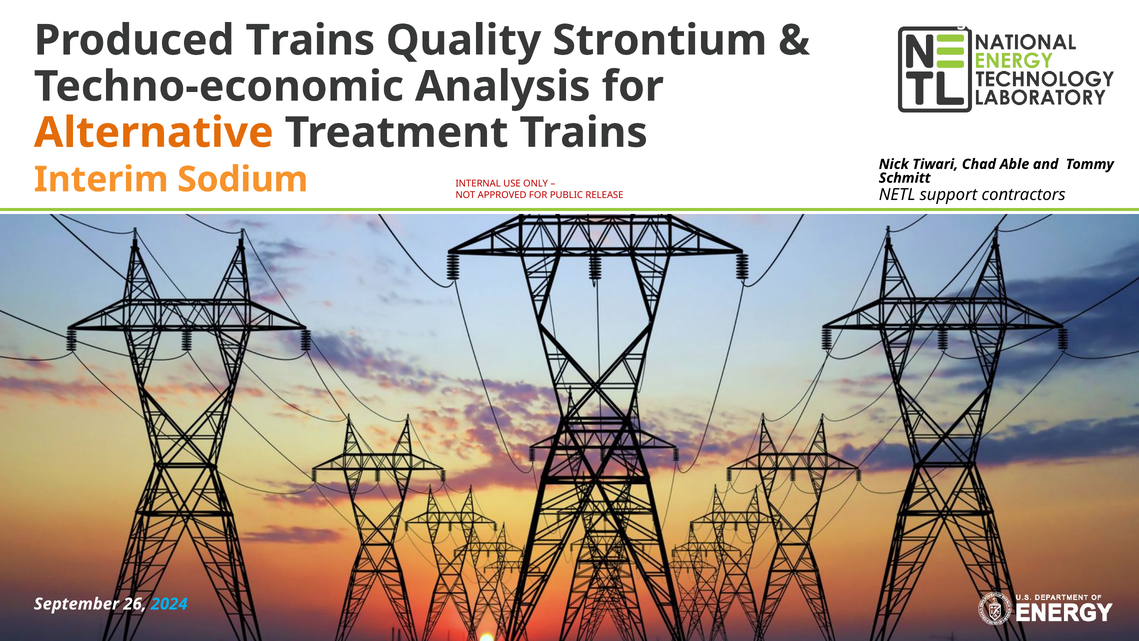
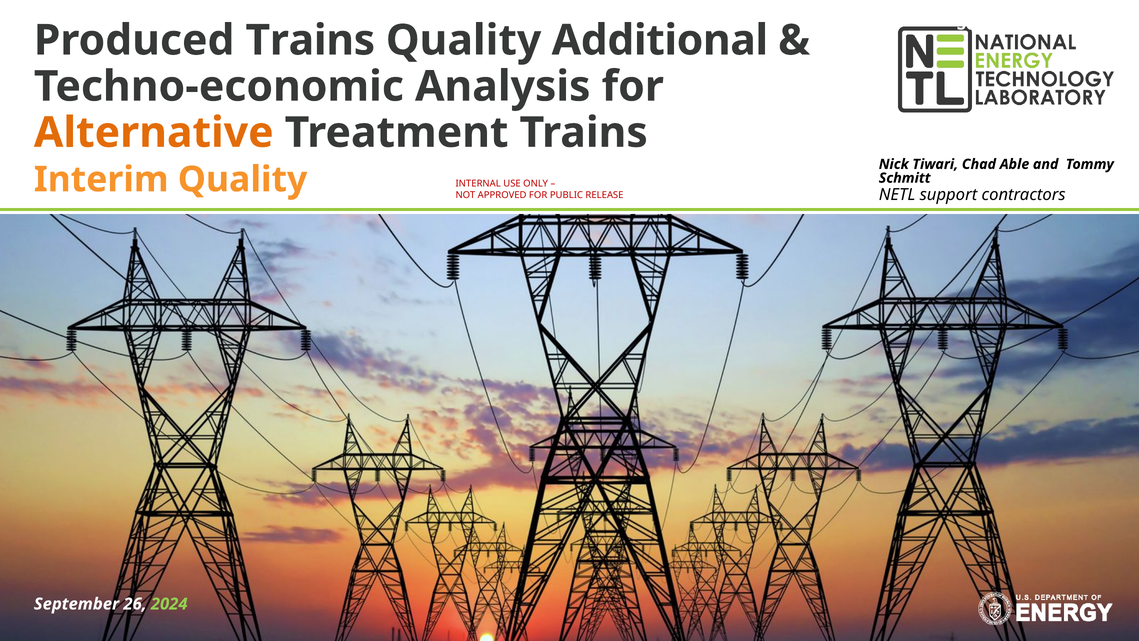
Strontium: Strontium -> Additional (660, 40)
Interim Sodium: Sodium -> Quality (243, 179)
2024 colour: light blue -> light green (169, 604)
